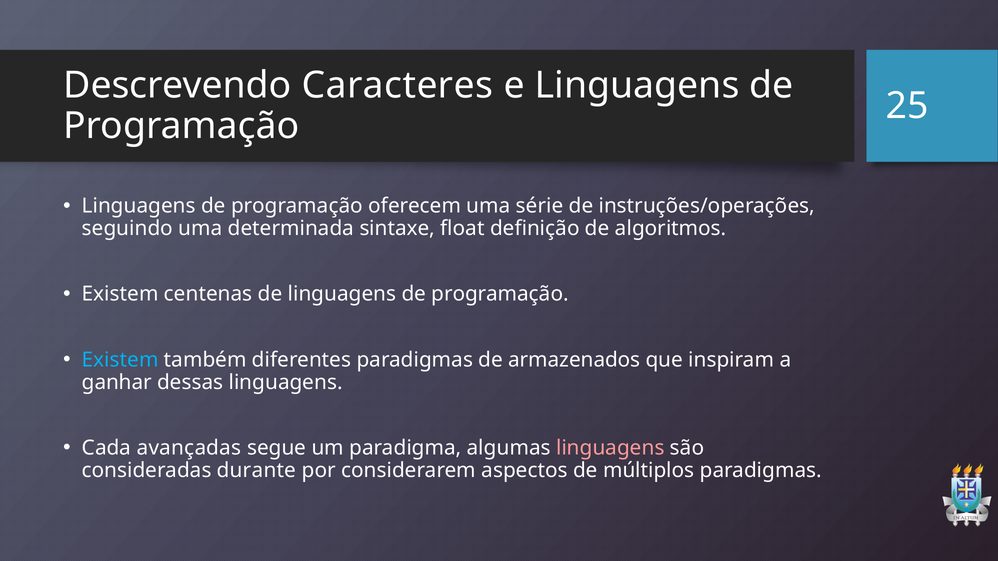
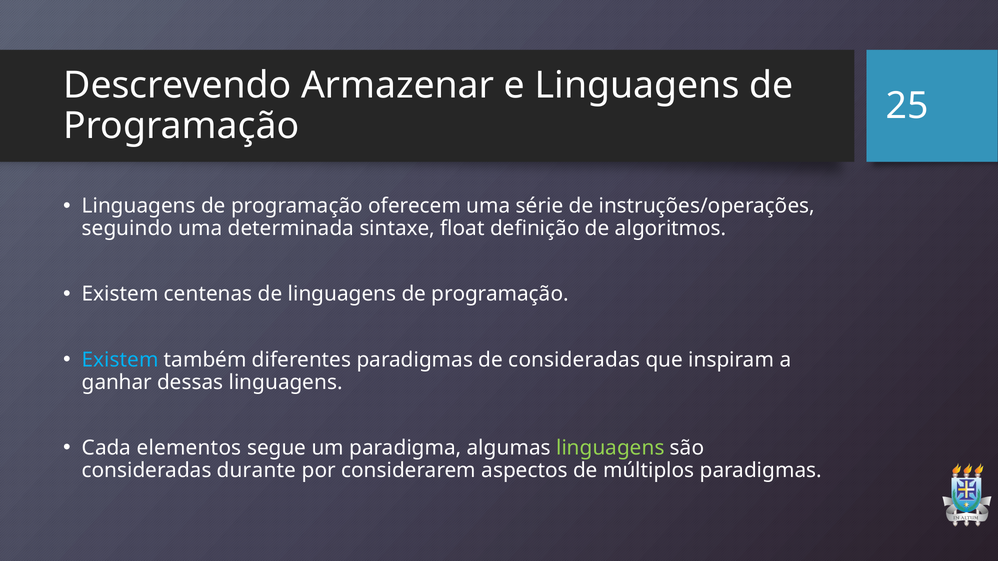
Caracteres: Caracteres -> Armazenar (398, 85)
de armazenados: armazenados -> consideradas (574, 360)
avançadas: avançadas -> elementos (189, 448)
linguagens colour: pink -> light green (610, 448)
